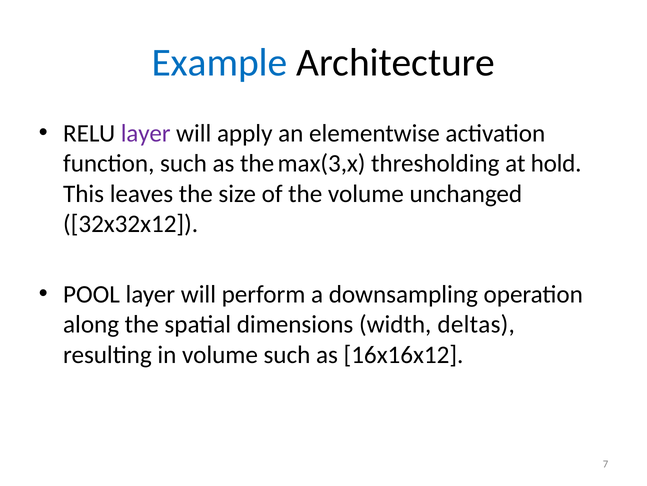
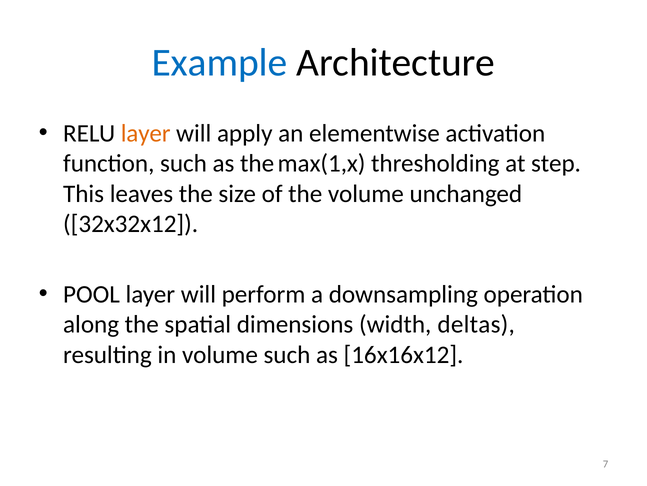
layer colour: purple -> orange (146, 133)
max(3,x: max(3,x -> max(1,x (322, 163)
hold: hold -> step (556, 163)
